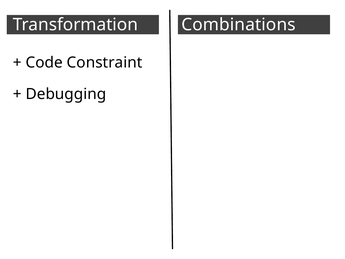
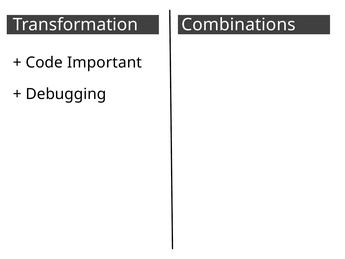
Constraint: Constraint -> Important (105, 62)
